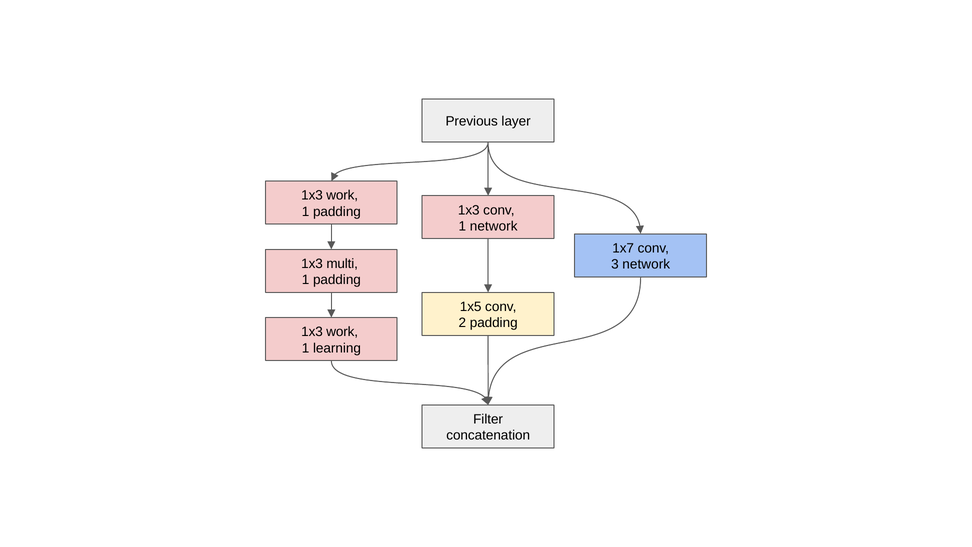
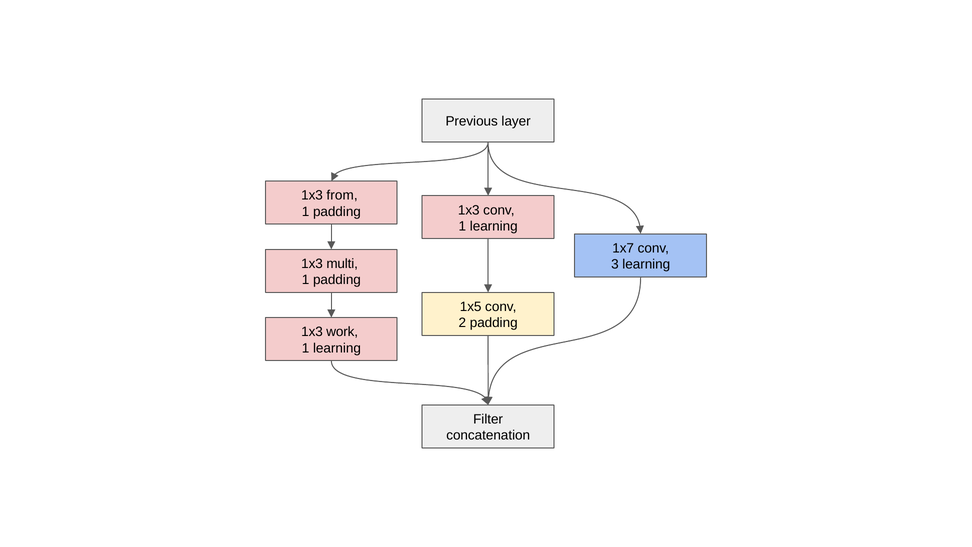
work: work -> from (342, 195)
network: network -> learning (494, 226)
3 network: network -> learning (646, 264)
